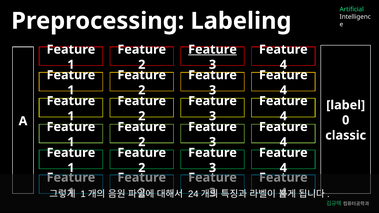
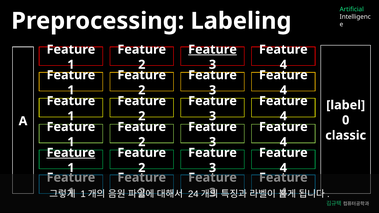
Feature underline: none -> present (71, 153)
